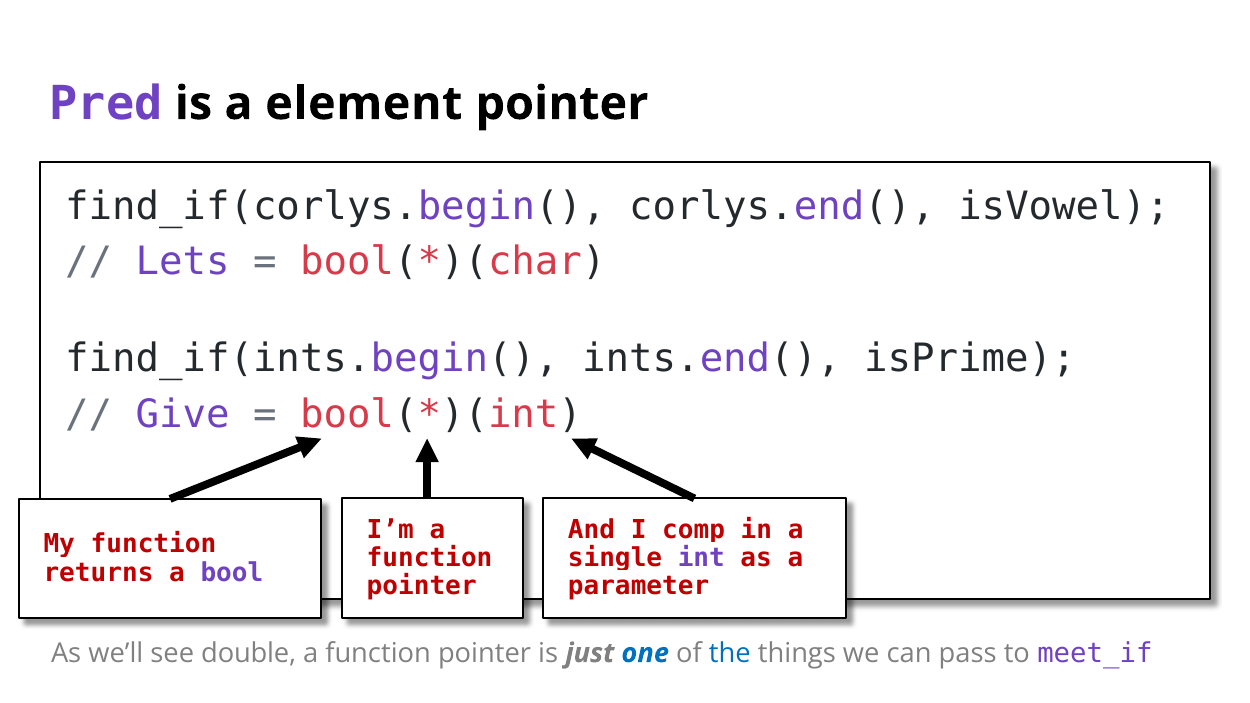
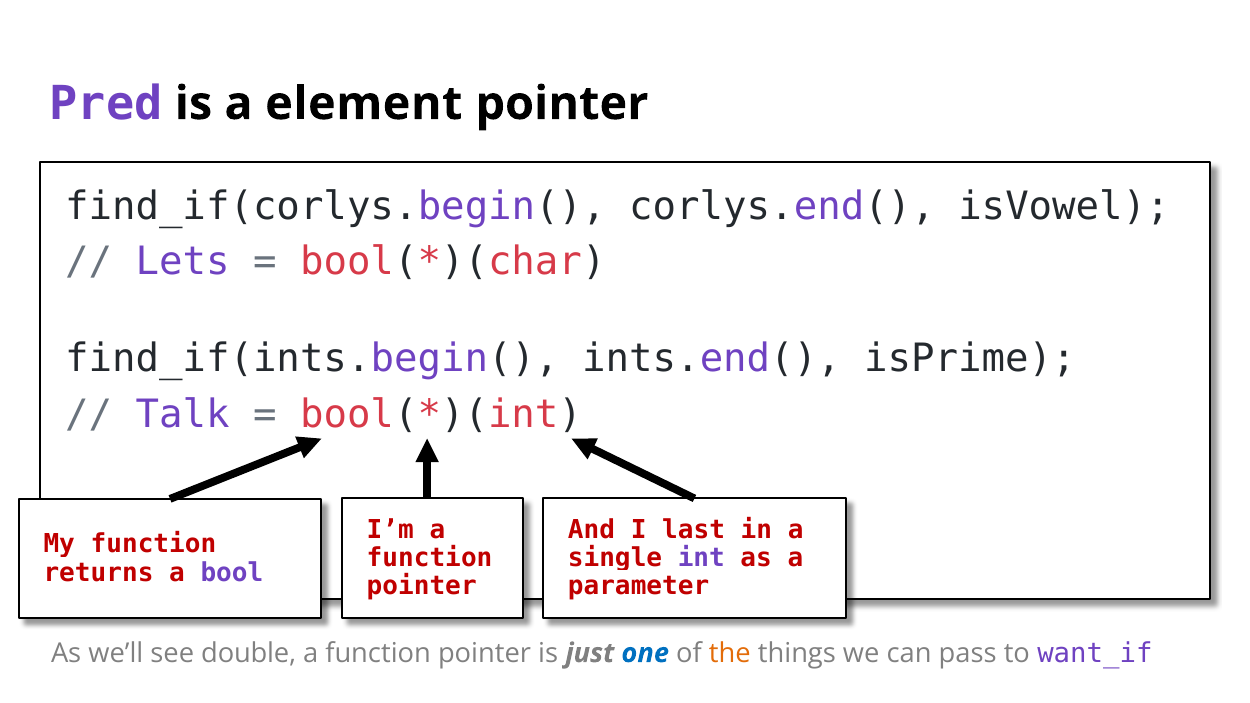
Give: Give -> Talk (183, 414)
comp: comp -> last (694, 530)
the colour: blue -> orange (730, 653)
meet_if: meet_if -> want_if (1095, 653)
